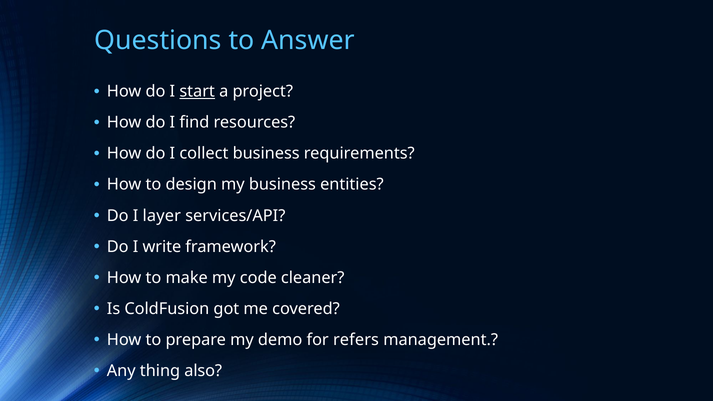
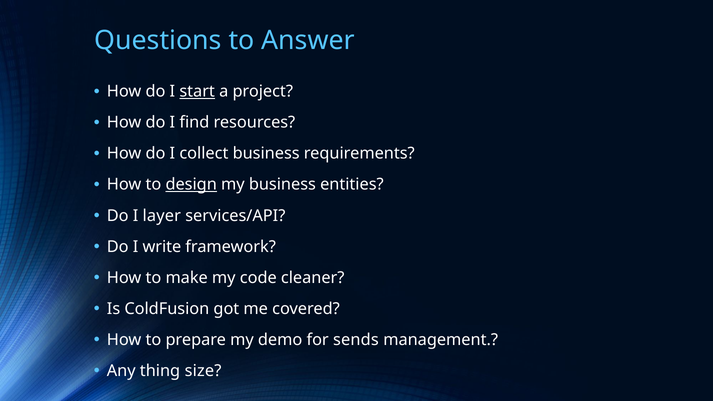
design underline: none -> present (191, 185)
refers: refers -> sends (356, 340)
also: also -> size (203, 371)
